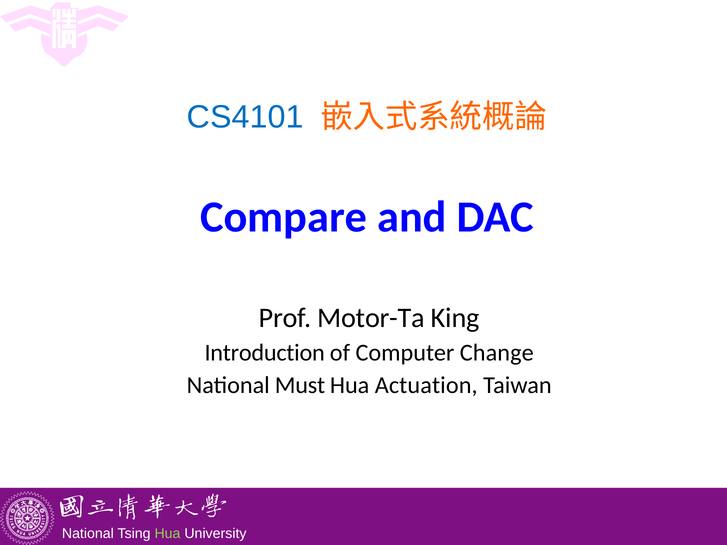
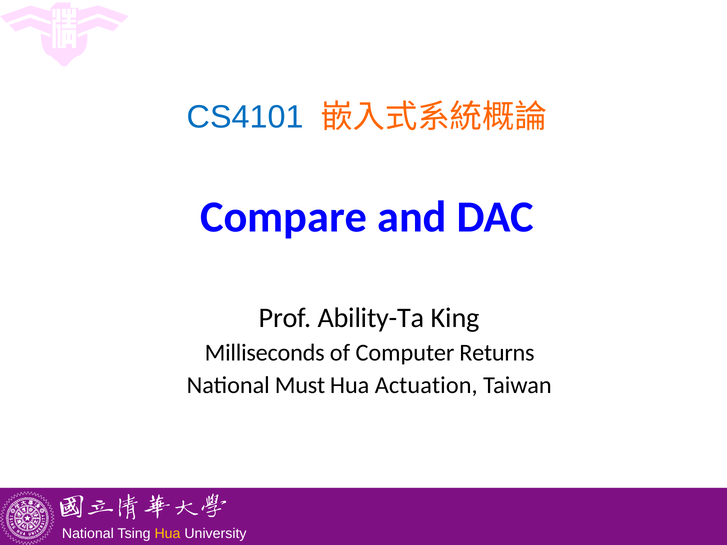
Motor-Ta: Motor-Ta -> Ability-Ta (371, 318)
Introduction: Introduction -> Milliseconds (265, 353)
Change: Change -> Returns (497, 353)
Hua colour: light green -> yellow (167, 534)
